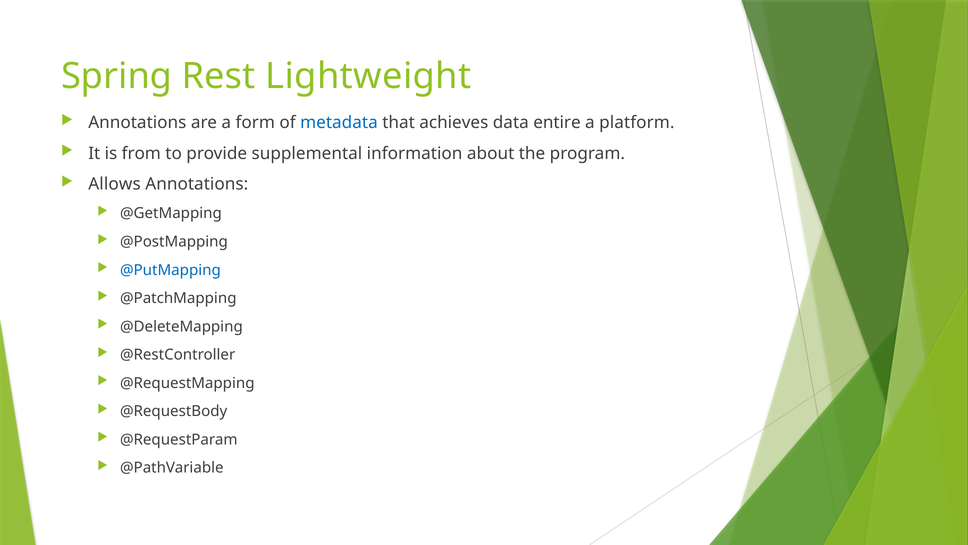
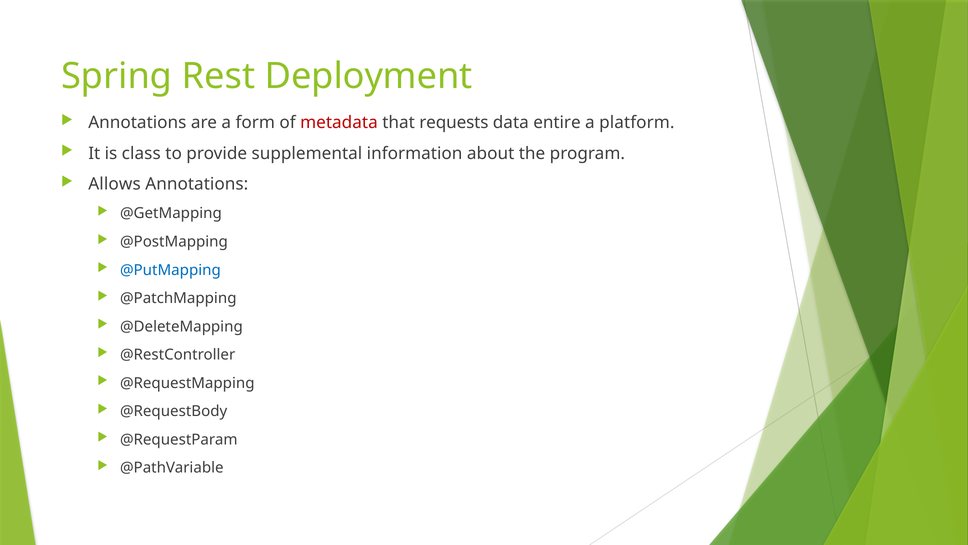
Lightweight: Lightweight -> Deployment (369, 76)
metadata colour: blue -> red (339, 123)
achieves: achieves -> requests (454, 123)
from: from -> class (141, 153)
